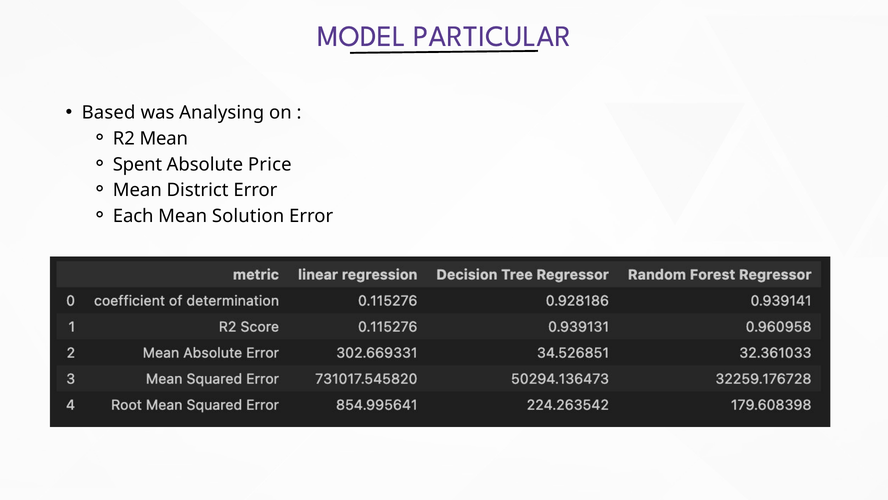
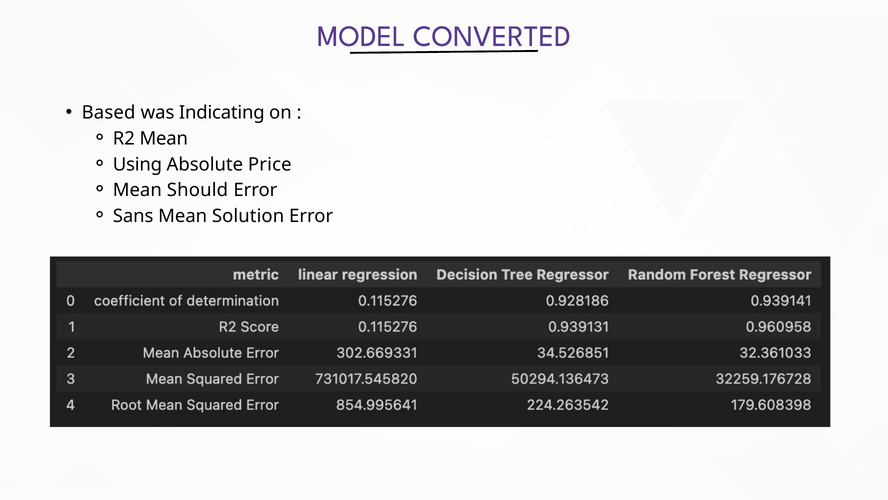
PARTICULAR: PARTICULAR -> CONVERTED (492, 36)
Analysing: Analysing -> Indicating (222, 112)
Spent: Spent -> Using (137, 164)
District: District -> Should (197, 190)
Each: Each -> Sans (133, 216)
